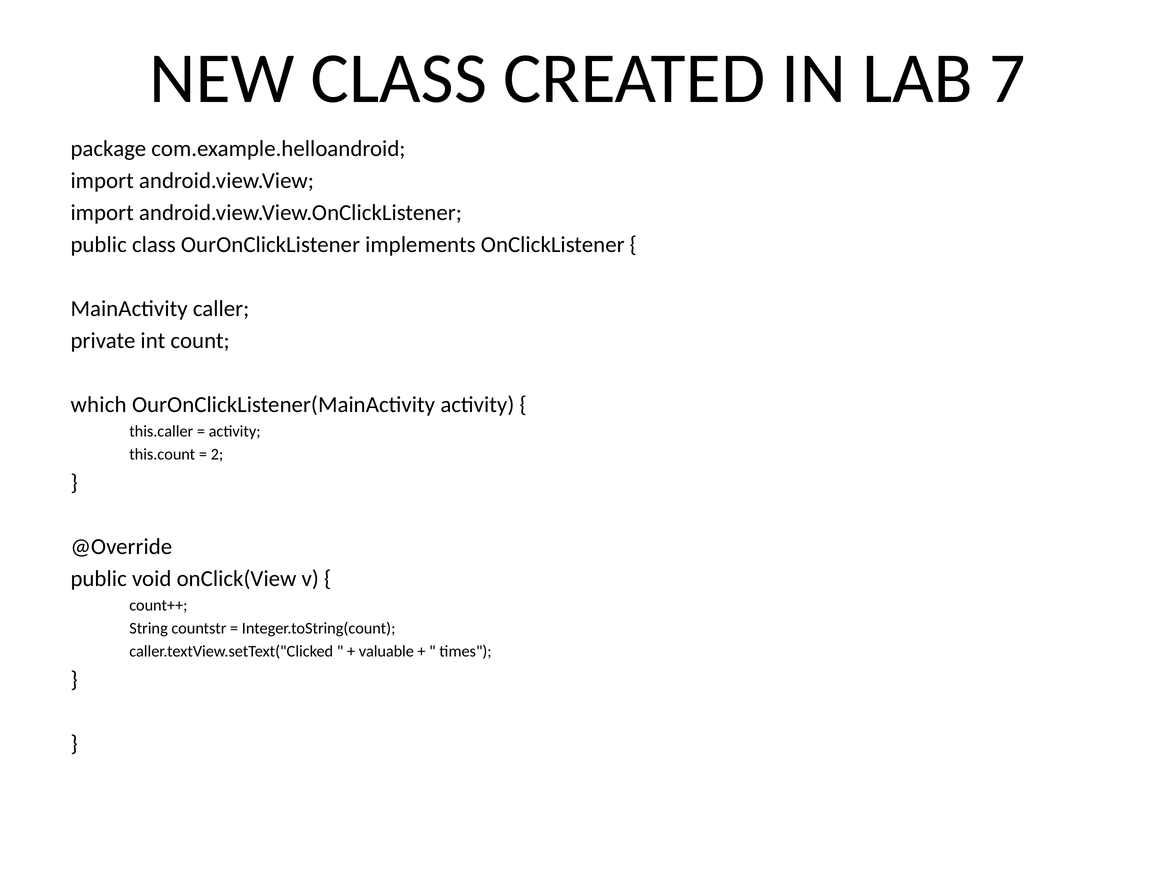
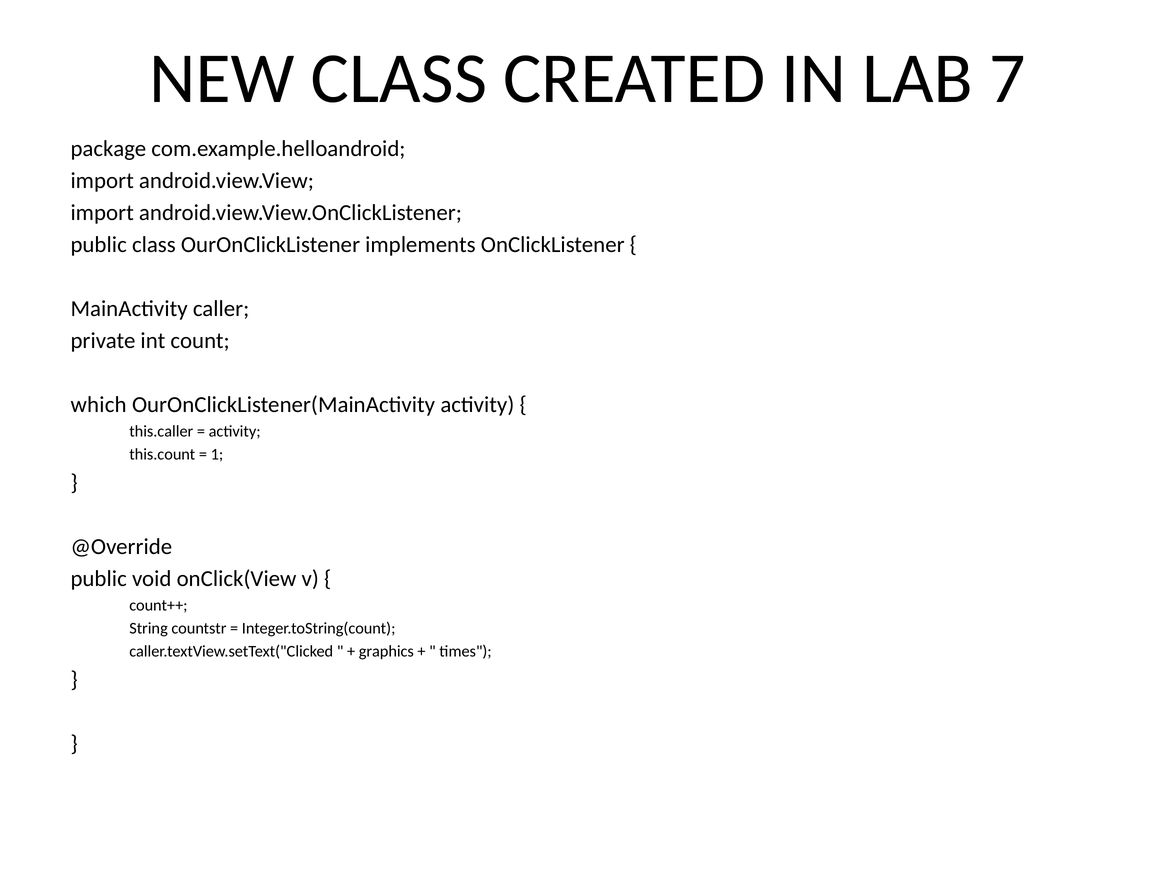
2: 2 -> 1 (217, 454)
valuable: valuable -> graphics (386, 651)
